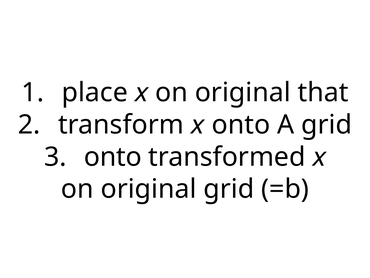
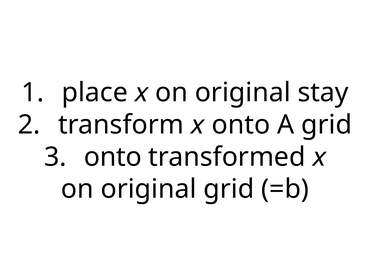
that: that -> stay (323, 92)
